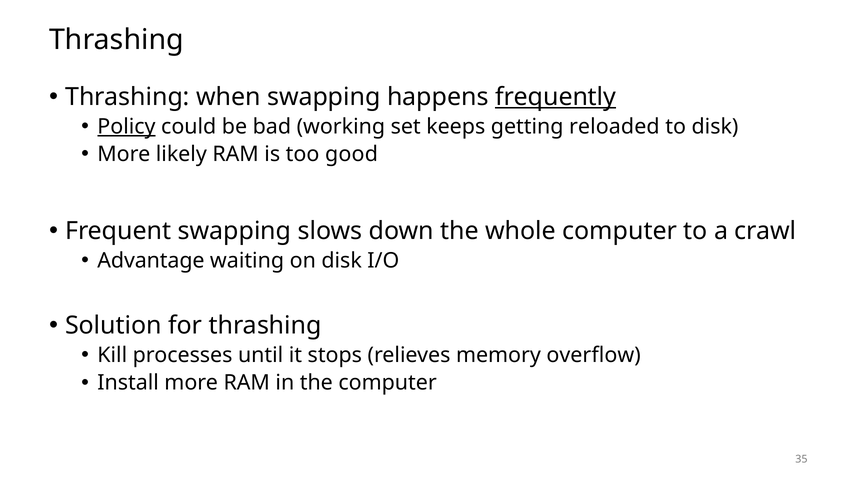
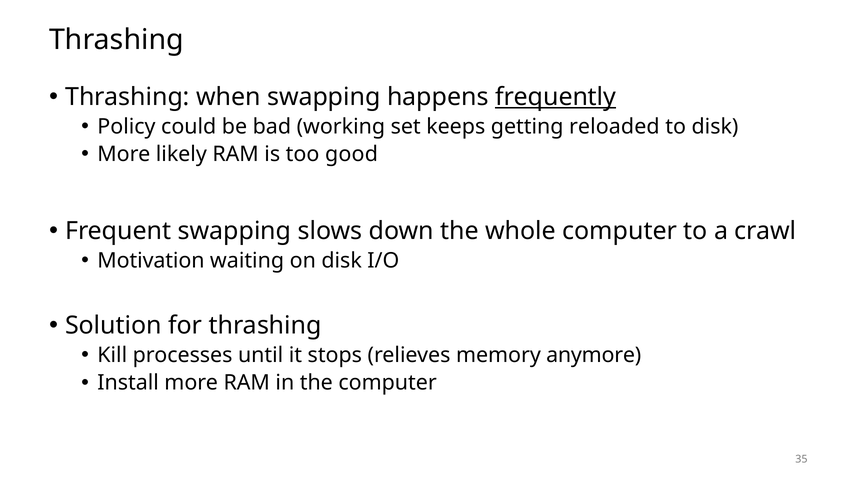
Policy underline: present -> none (126, 126)
Advantage: Advantage -> Motivation (151, 261)
overflow: overflow -> anymore (594, 355)
